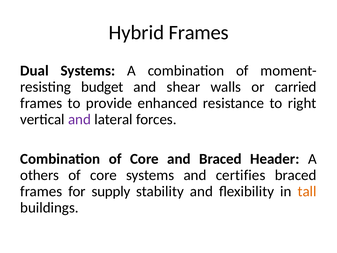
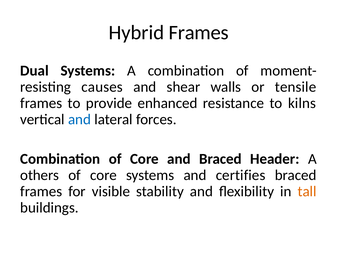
budget: budget -> causes (102, 87)
carried: carried -> tensile (296, 87)
right: right -> kilns (302, 103)
and colour: purple -> blue (79, 119)
supply: supply -> visible (111, 191)
